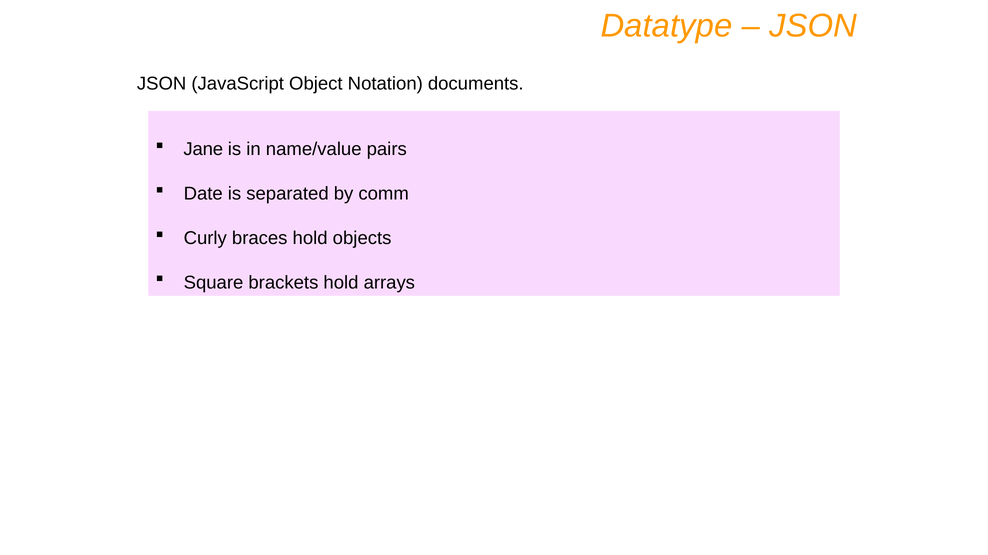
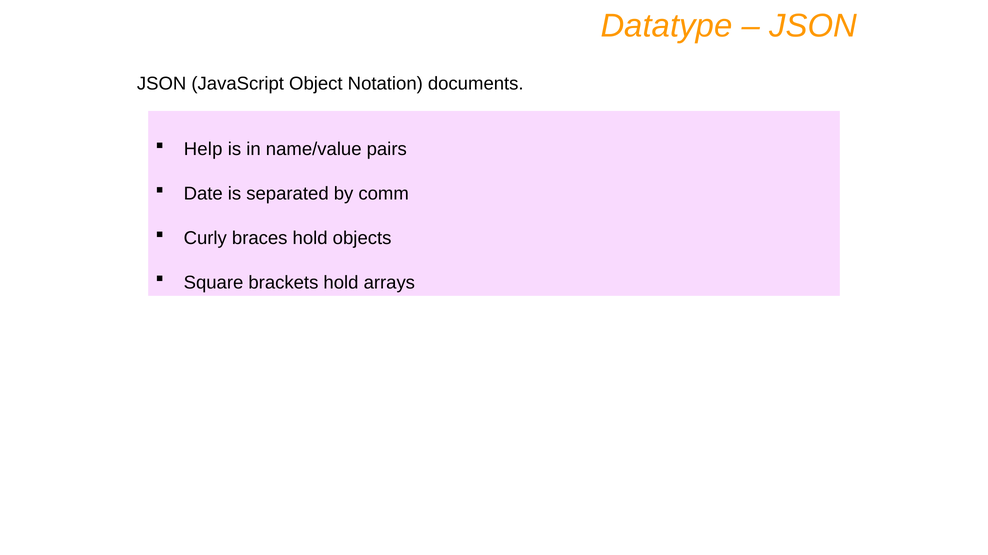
Jane: Jane -> Help (203, 149)
